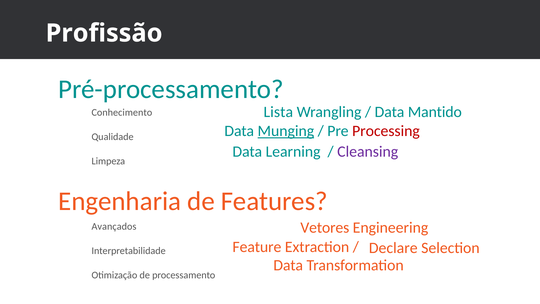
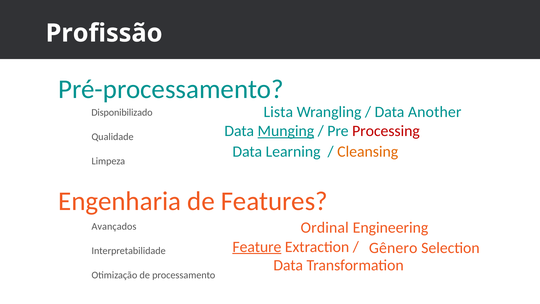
Mantido: Mantido -> Another (435, 112)
Conhecimento: Conhecimento -> Disponibilizado (122, 113)
Cleansing colour: purple -> orange (368, 152)
Vetores: Vetores -> Ordinal (325, 228)
Feature underline: none -> present (257, 247)
Declare: Declare -> Gênero (393, 248)
